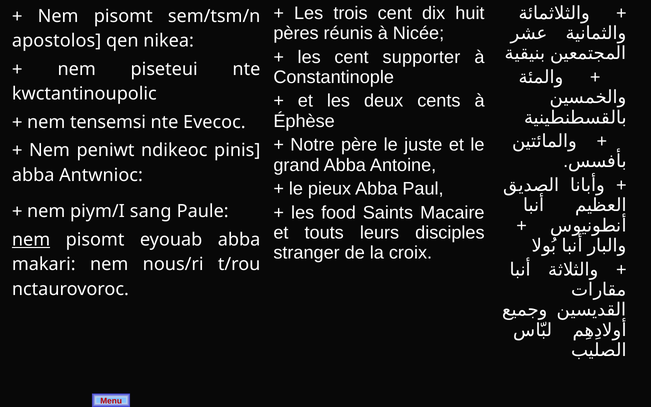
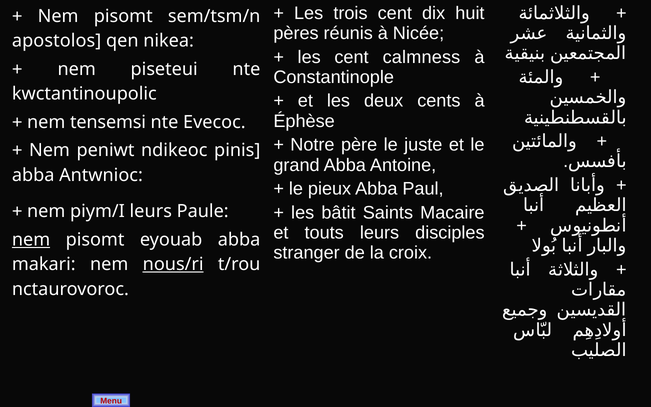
supporter: supporter -> calmness (421, 57)
piym/I sang: sang -> leurs (151, 211)
food: food -> bâtit (338, 213)
nous/ri underline: none -> present (173, 264)
